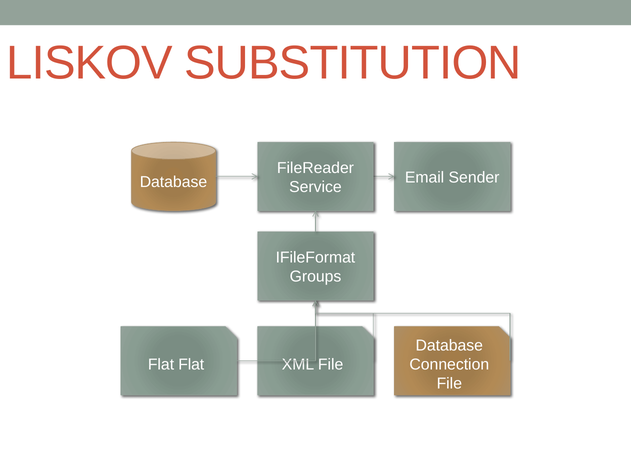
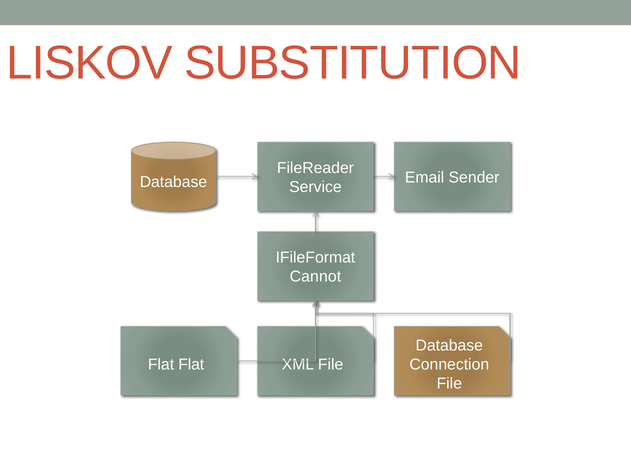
Groups: Groups -> Cannot (315, 276)
